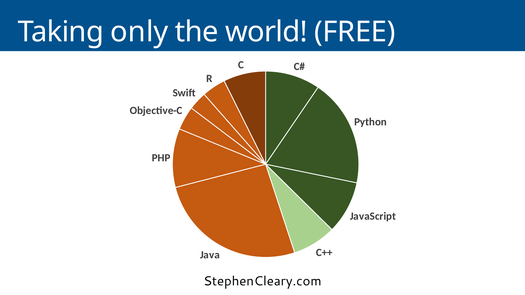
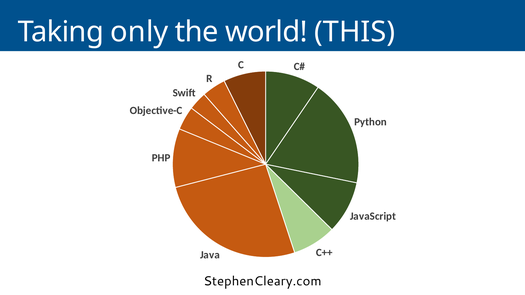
FREE: FREE -> THIS (355, 32)
